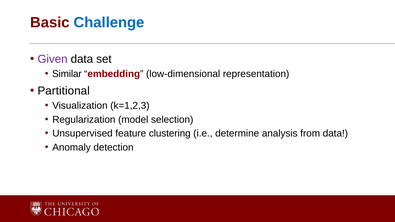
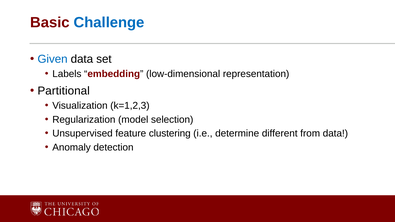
Given colour: purple -> blue (53, 59)
Similar: Similar -> Labels (67, 74)
analysis: analysis -> different (280, 134)
